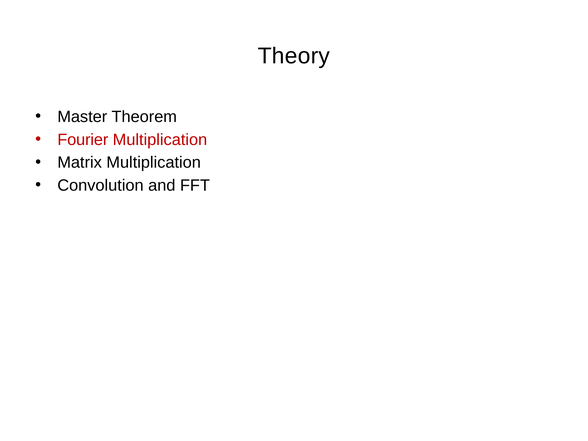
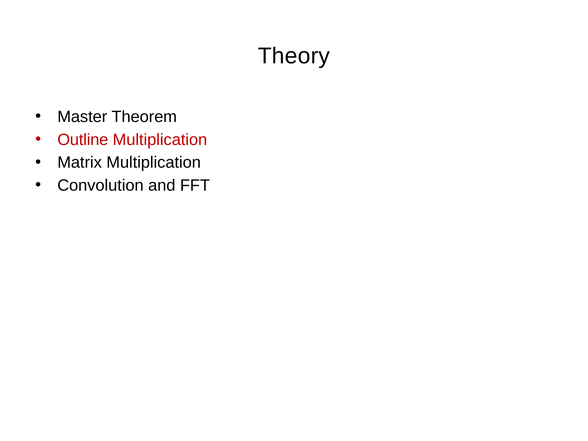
Fourier: Fourier -> Outline (83, 140)
